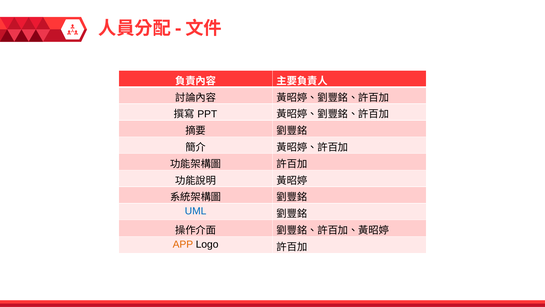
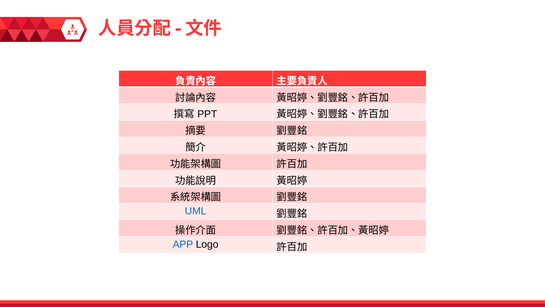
APP colour: orange -> blue (183, 244)
